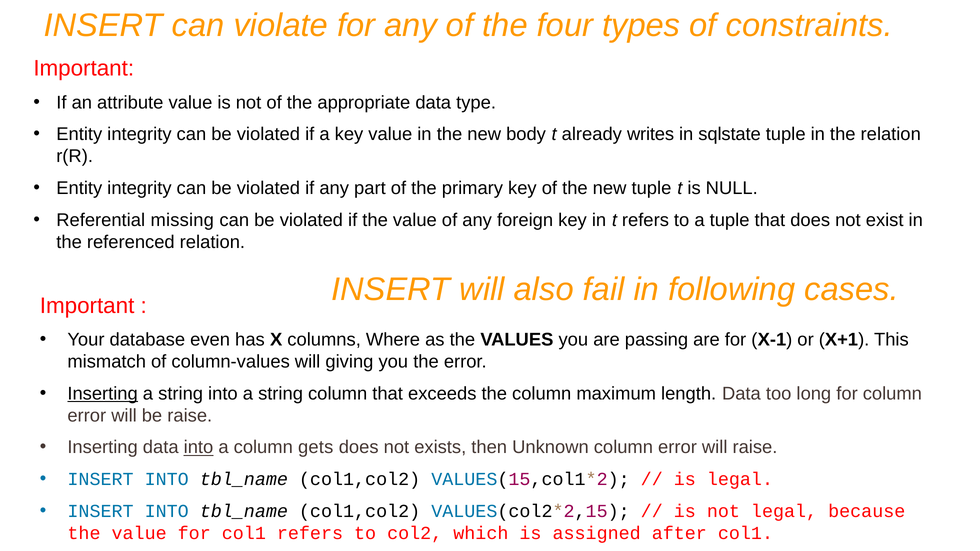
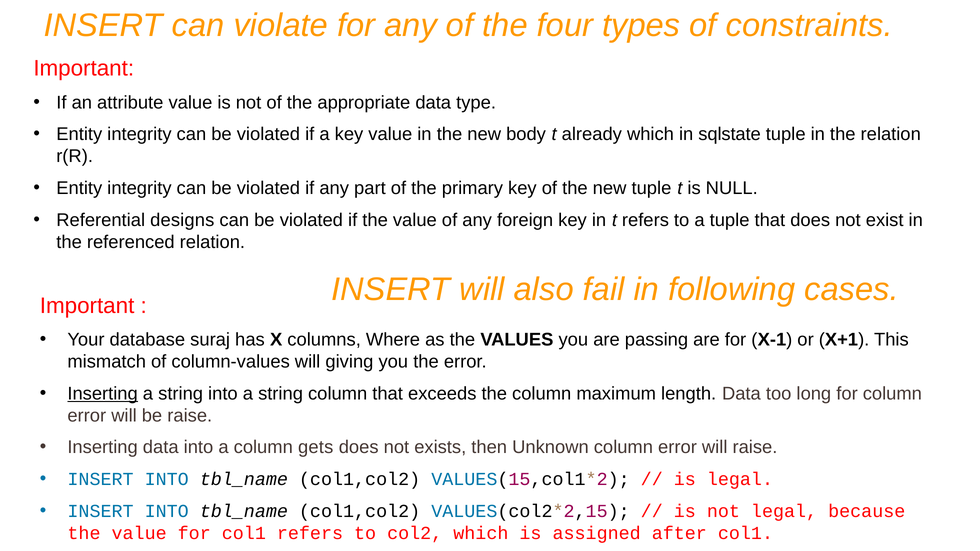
already writes: writes -> which (650, 134)
missing: missing -> designs (182, 220)
even: even -> suraj (210, 340)
into underline: present -> none (198, 448)
